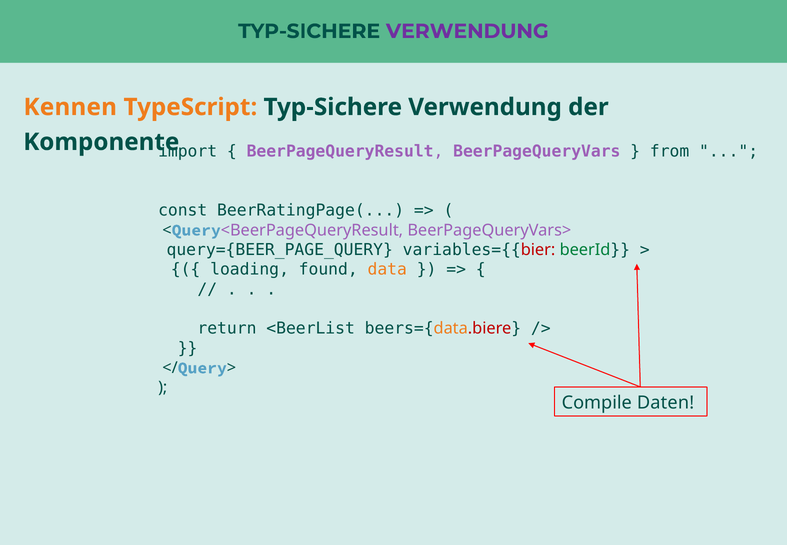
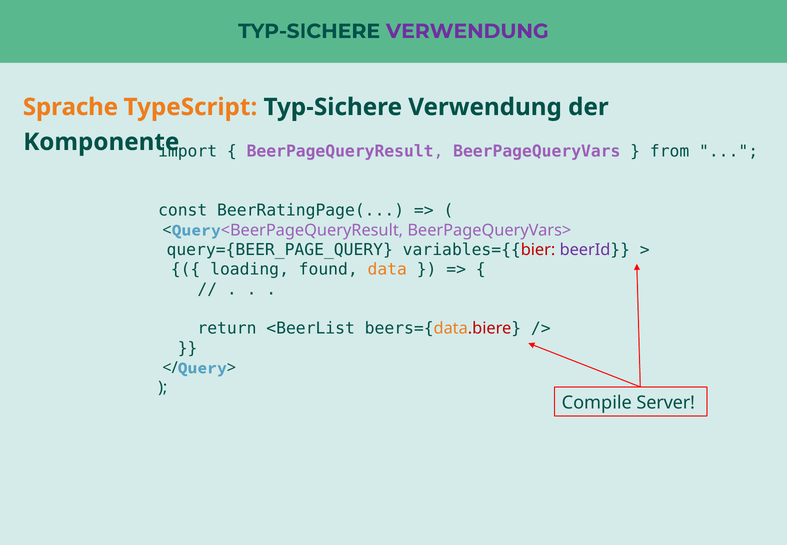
Kennen: Kennen -> Sprache (70, 107)
beerId colour: green -> purple (585, 250)
Daten: Daten -> Server (666, 402)
